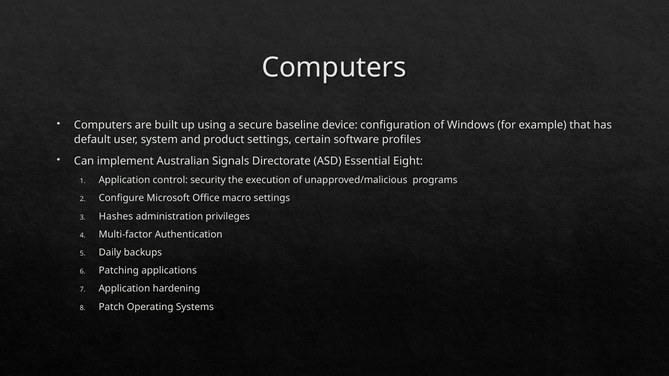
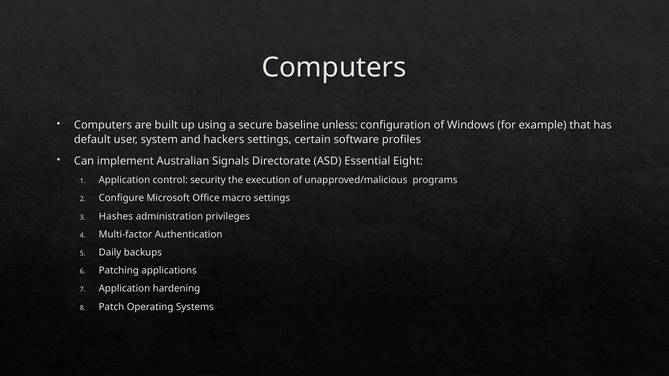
device: device -> unless (340, 125)
product: product -> hackers (224, 140)
